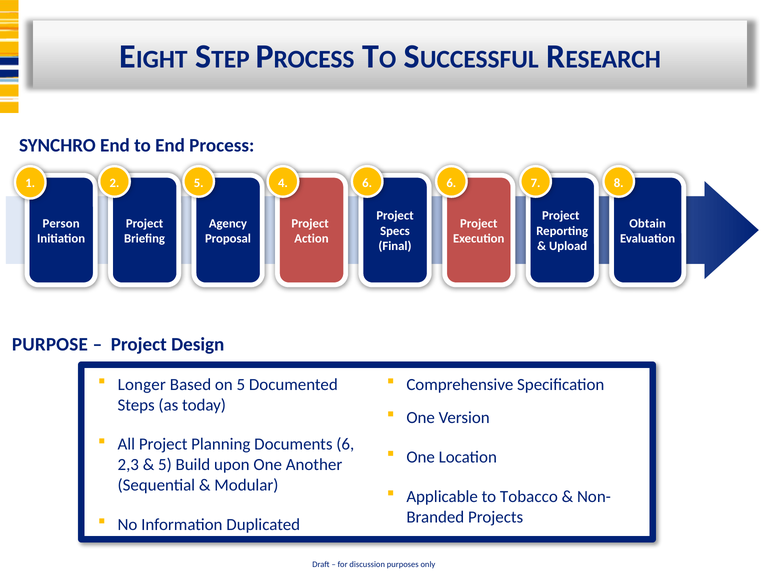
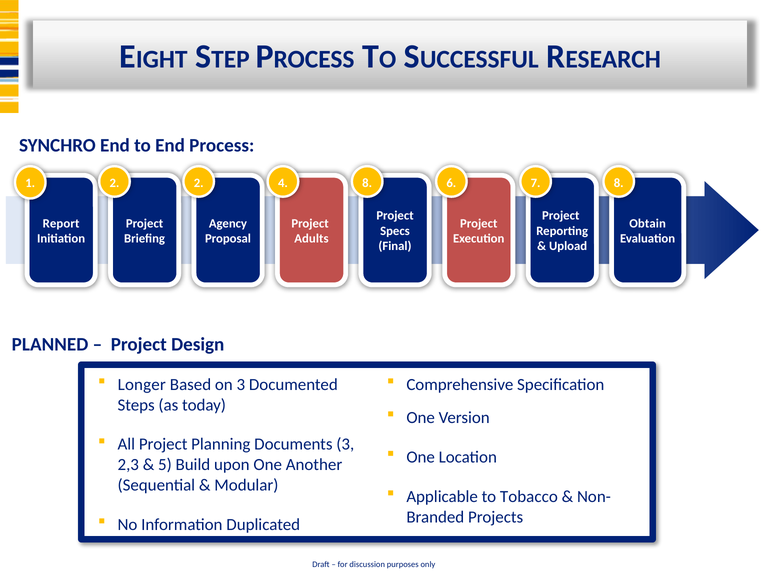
2 5: 5 -> 2 (199, 183)
4 6: 6 -> 8 (367, 183)
Person: Person -> Report (61, 223)
Action: Action -> Adults (311, 239)
PURPOSE: PURPOSE -> PLANNED (50, 344)
on 5: 5 -> 3 (241, 385)
Documents 6: 6 -> 3 (345, 444)
